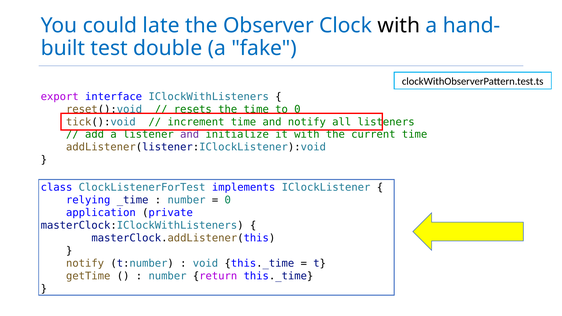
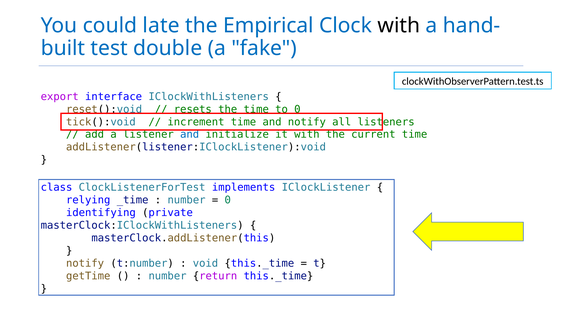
Observer: Observer -> Empirical (268, 26)
and colour: purple -> blue (190, 135)
application: application -> identifying (101, 213)
